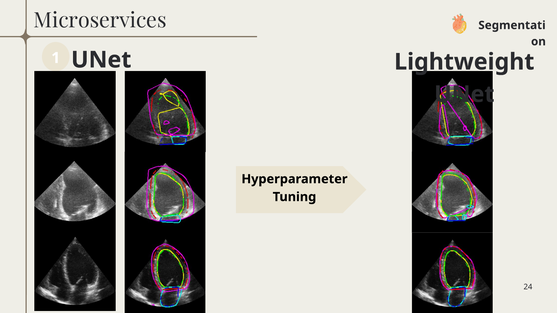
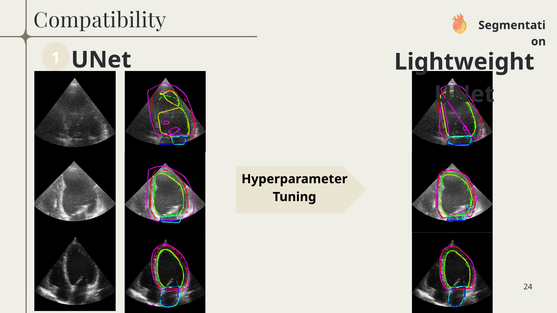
Microservices: Microservices -> Compatibility (100, 21)
